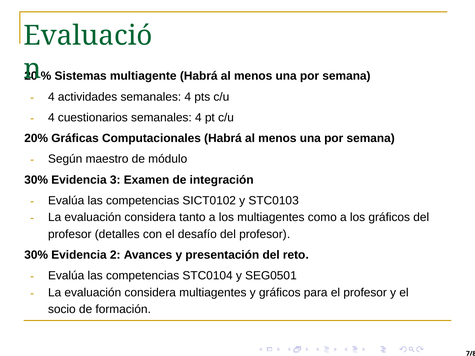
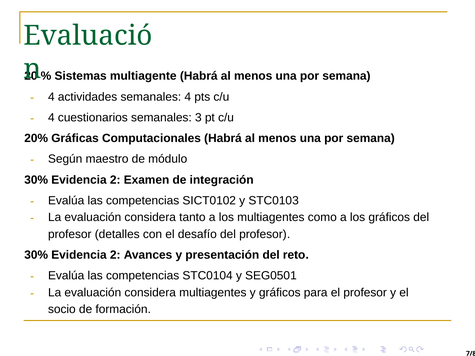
cuestionarios semanales 4: 4 -> 3 (198, 118)
3: 3 -> 2 (115, 180)
